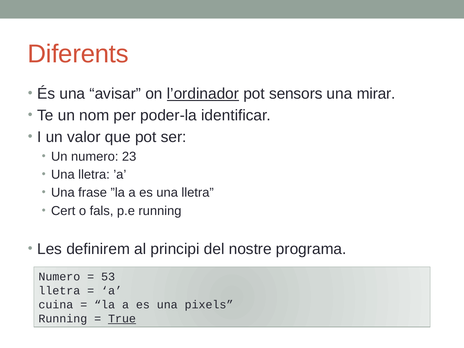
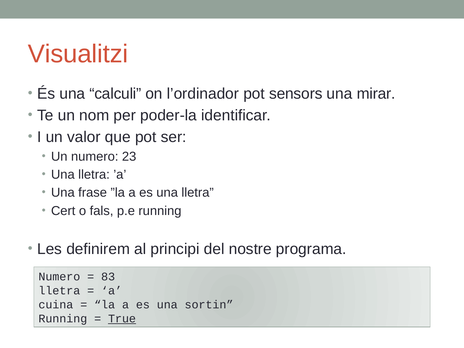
Diferents: Diferents -> Visualitzi (78, 54)
avisar: avisar -> calculi (115, 94)
l’ordinador underline: present -> none (203, 94)
53: 53 -> 83 (108, 277)
pixels: pixels -> sortin (209, 305)
